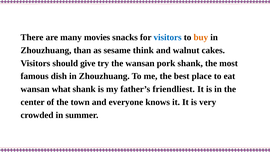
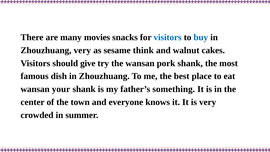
buy colour: orange -> blue (201, 37)
Zhouzhuang than: than -> very (82, 50)
what: what -> your (61, 89)
friendliest: friendliest -> something (174, 89)
